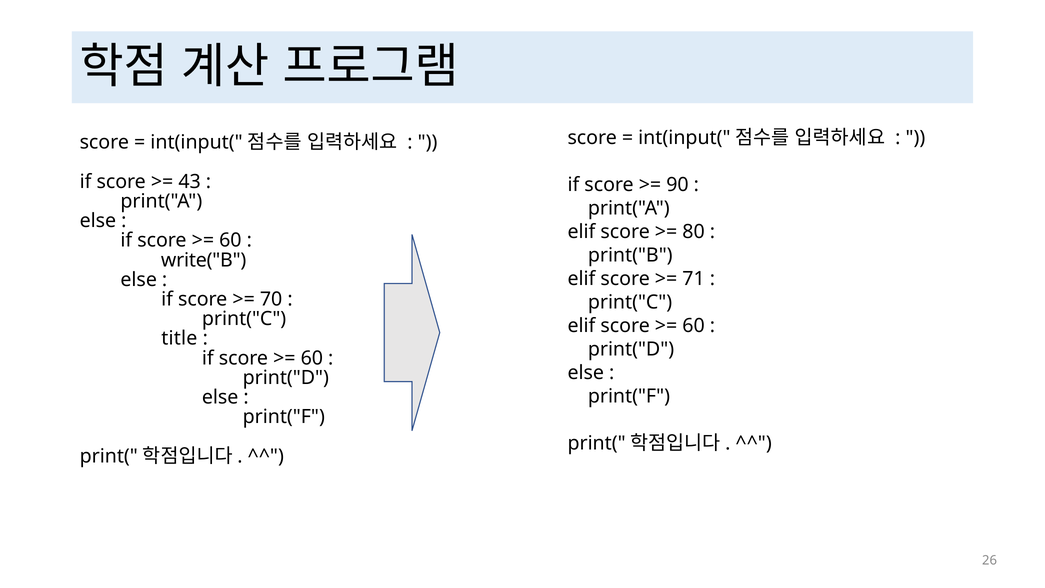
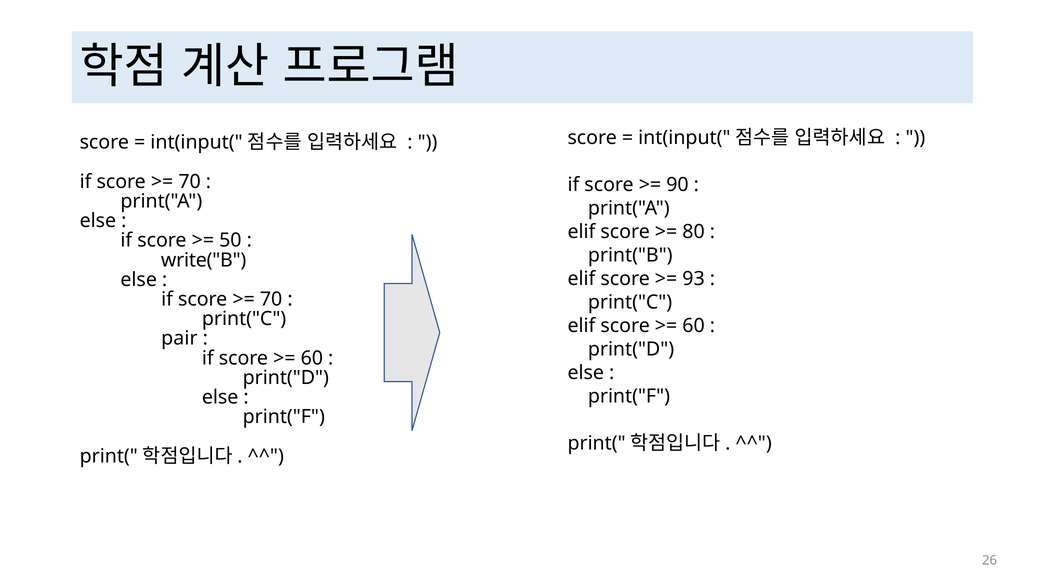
43: 43 -> 70 (190, 182)
60: 60 -> 50 (230, 240)
71: 71 -> 93 (694, 279)
title: title -> pair (179, 338)
